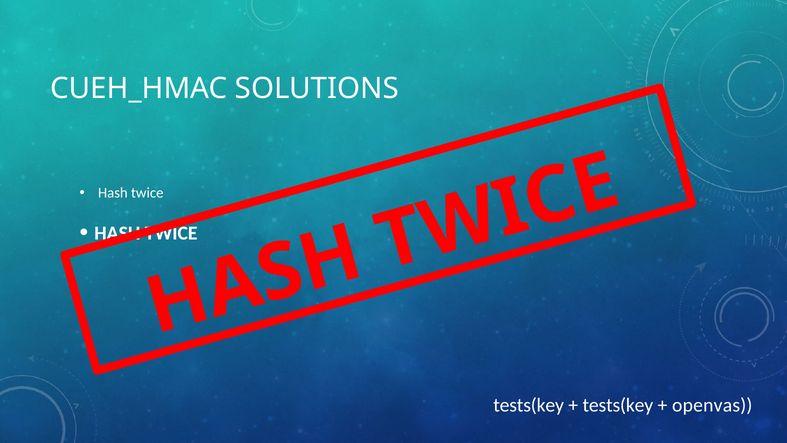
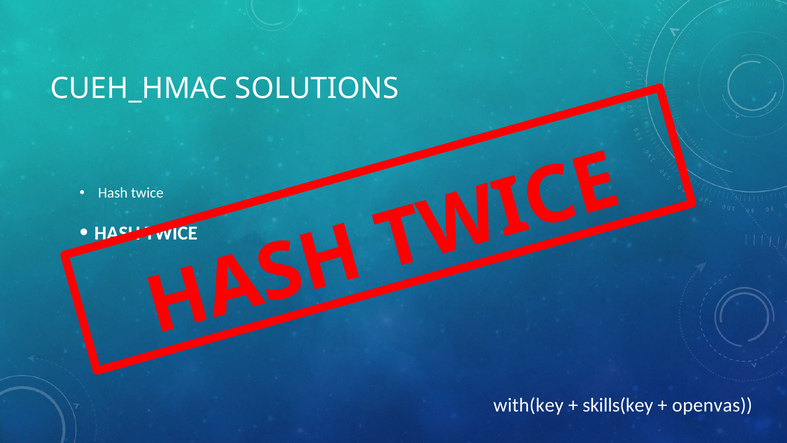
tests(key: tests(key -> with(key (528, 405)
tests(key: tests(key -> skills(key (618, 405)
